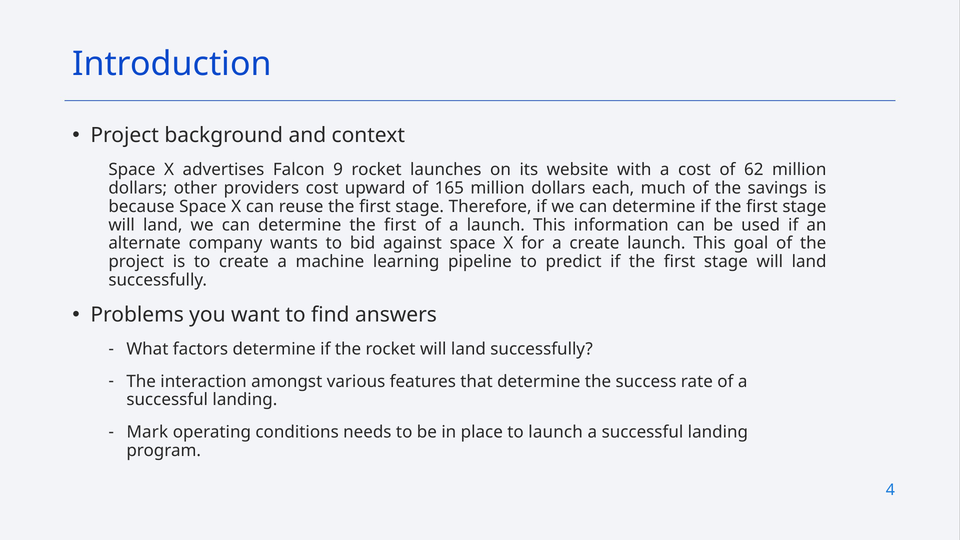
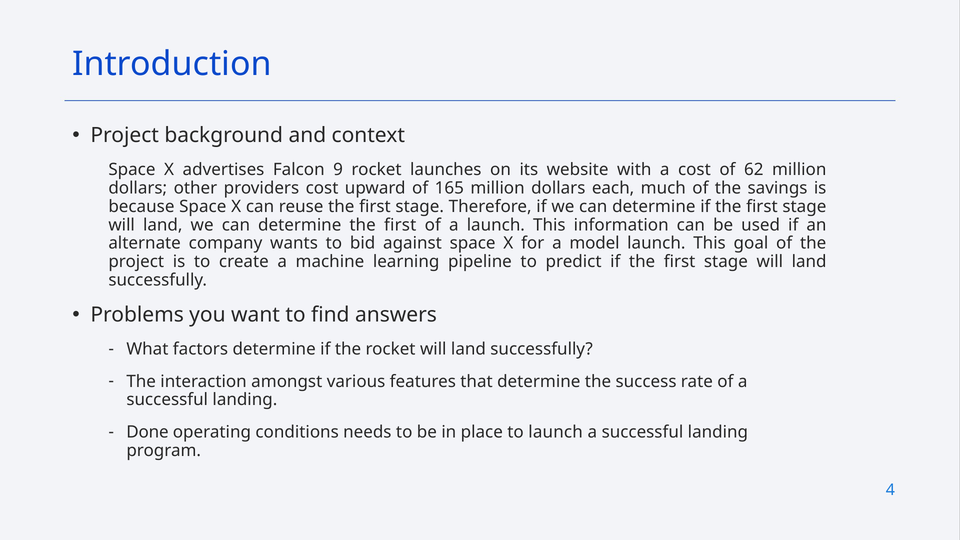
a create: create -> model (594, 243)
Mark: Mark -> Done (147, 432)
